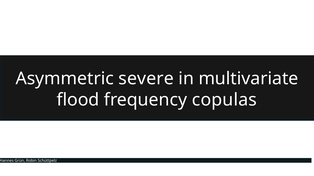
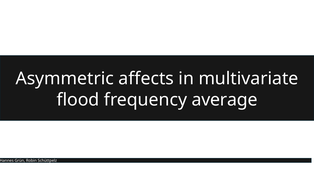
severe: severe -> affects (146, 79)
copulas: copulas -> average (225, 100)
